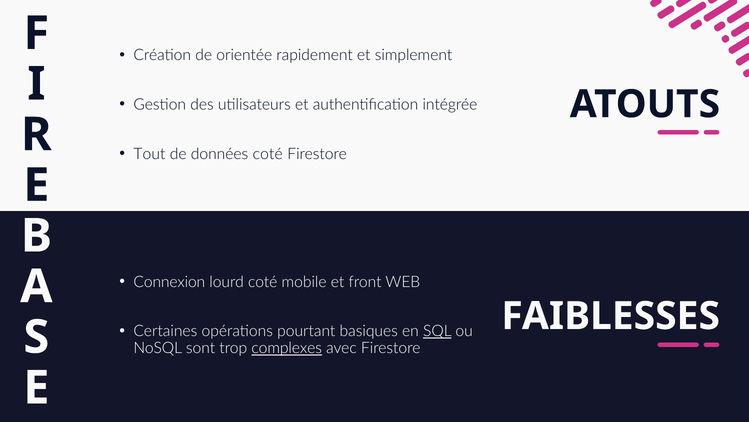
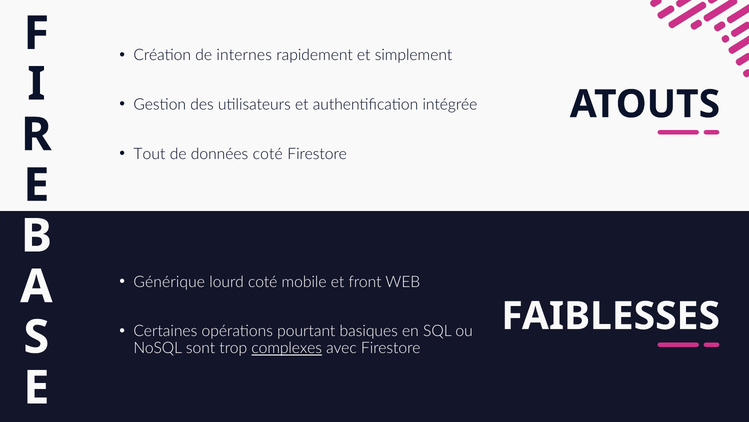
orientée: orientée -> internes (244, 55)
Connexion: Connexion -> Générique (169, 281)
SQL underline: present -> none (437, 331)
